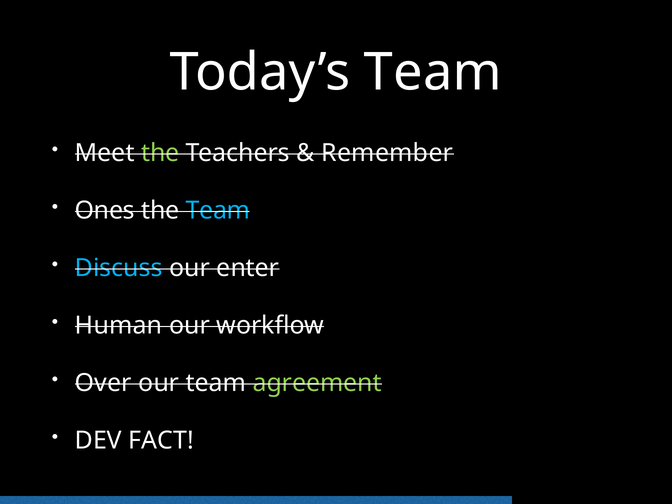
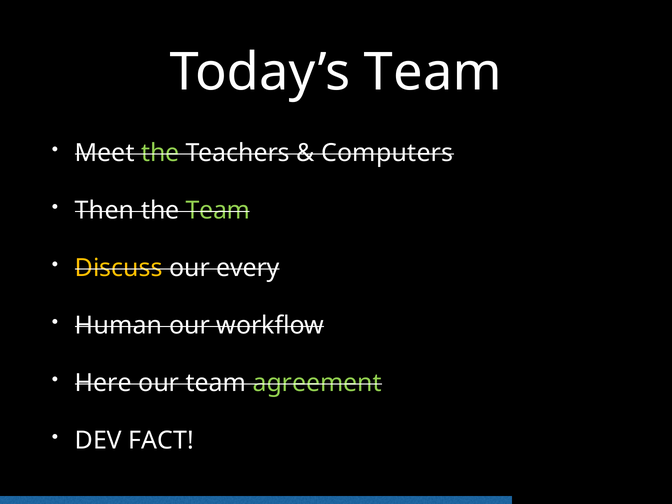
Remember: Remember -> Computers (387, 153)
Ones: Ones -> Then (105, 211)
Team colour: light blue -> light green (218, 211)
Discuss colour: light blue -> yellow (119, 268)
enter: enter -> every (248, 268)
Over: Over -> Here (103, 383)
